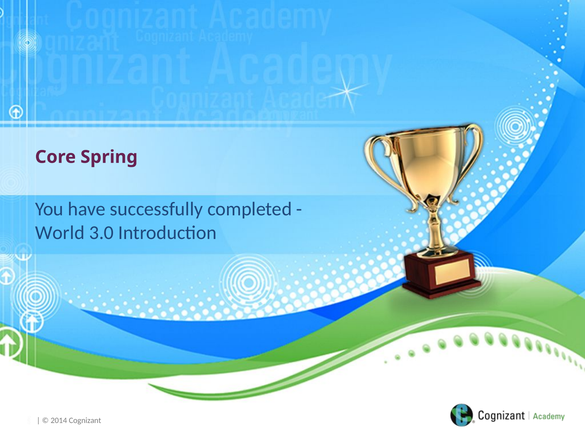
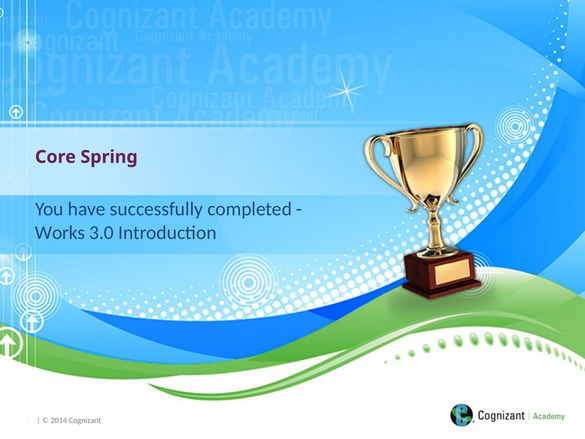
World: World -> Works (60, 232)
